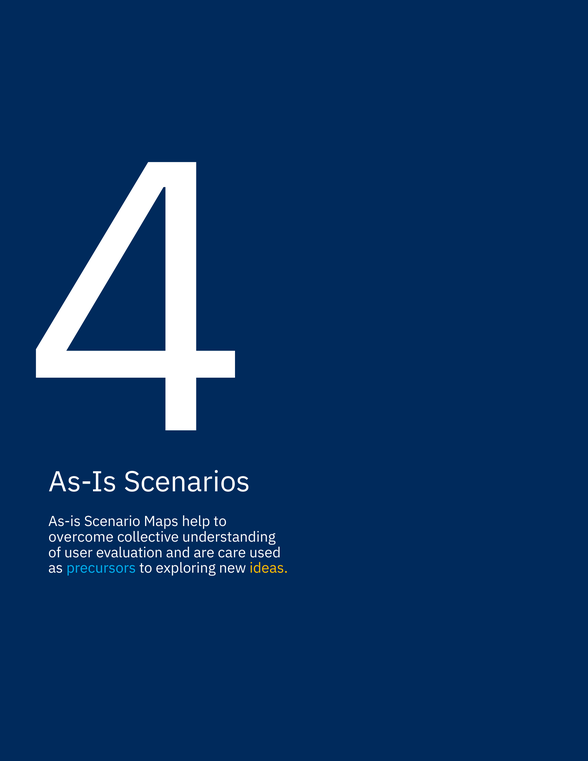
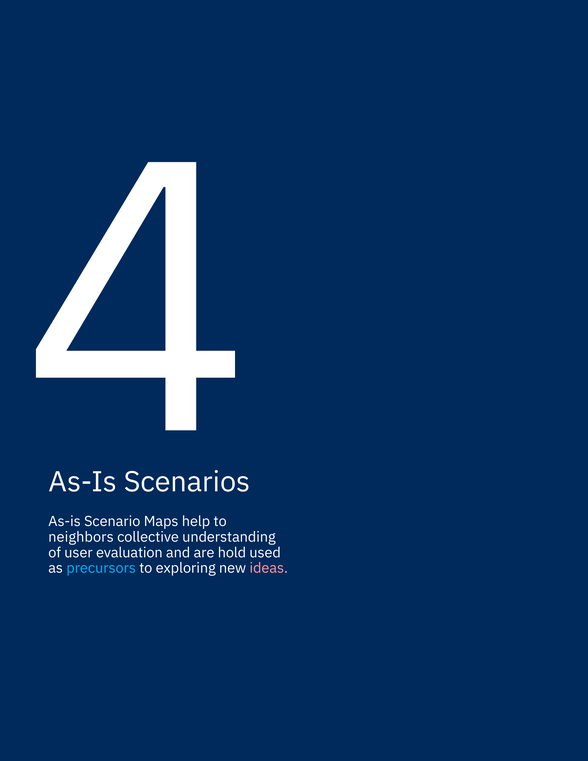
overcome: overcome -> neighbors (81, 537)
care: care -> hold (232, 553)
ideas colour: yellow -> pink (269, 568)
